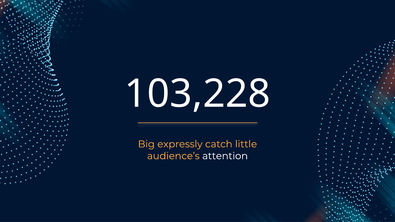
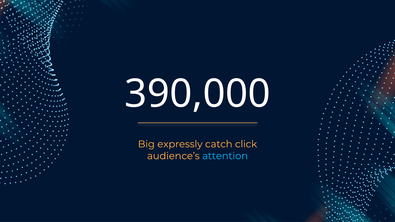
103,228: 103,228 -> 390,000 (197, 94)
little: little -> click (246, 144)
attention colour: white -> light blue (225, 156)
